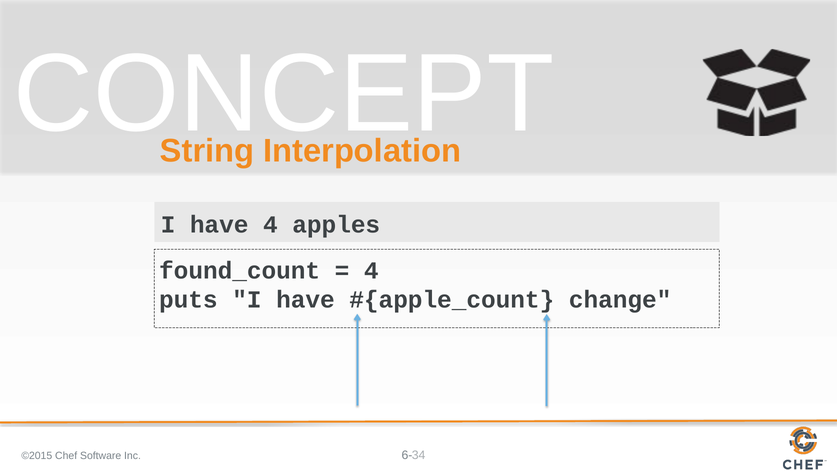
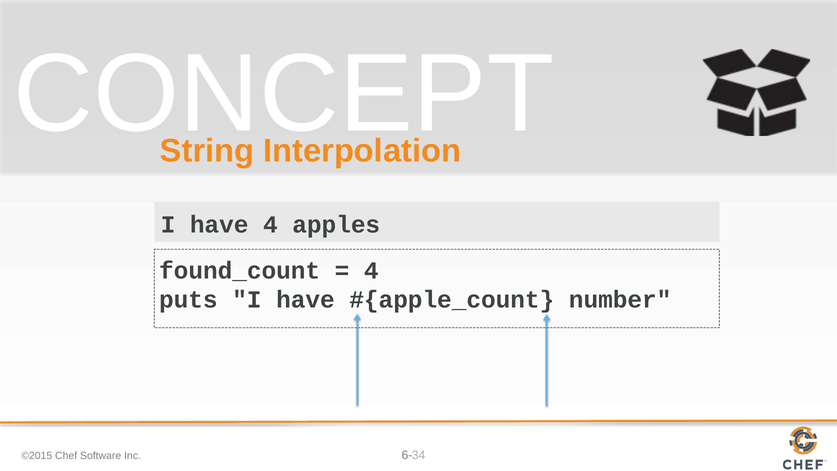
change: change -> number (620, 300)
